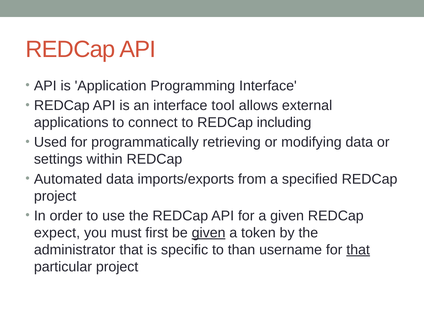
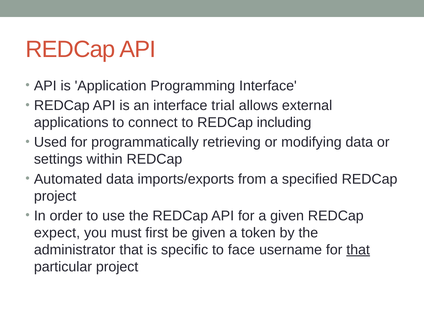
tool: tool -> trial (223, 106)
given underline: present -> none (209, 233)
than: than -> face (241, 250)
